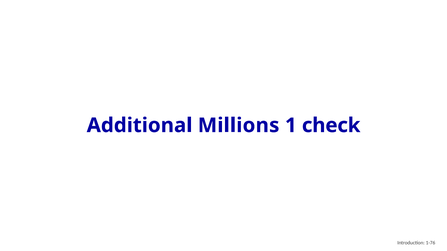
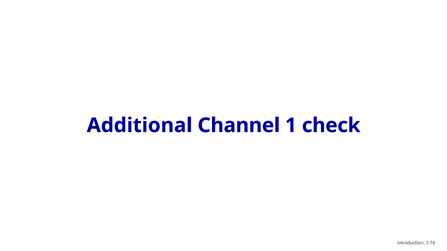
Millions: Millions -> Channel (239, 126)
